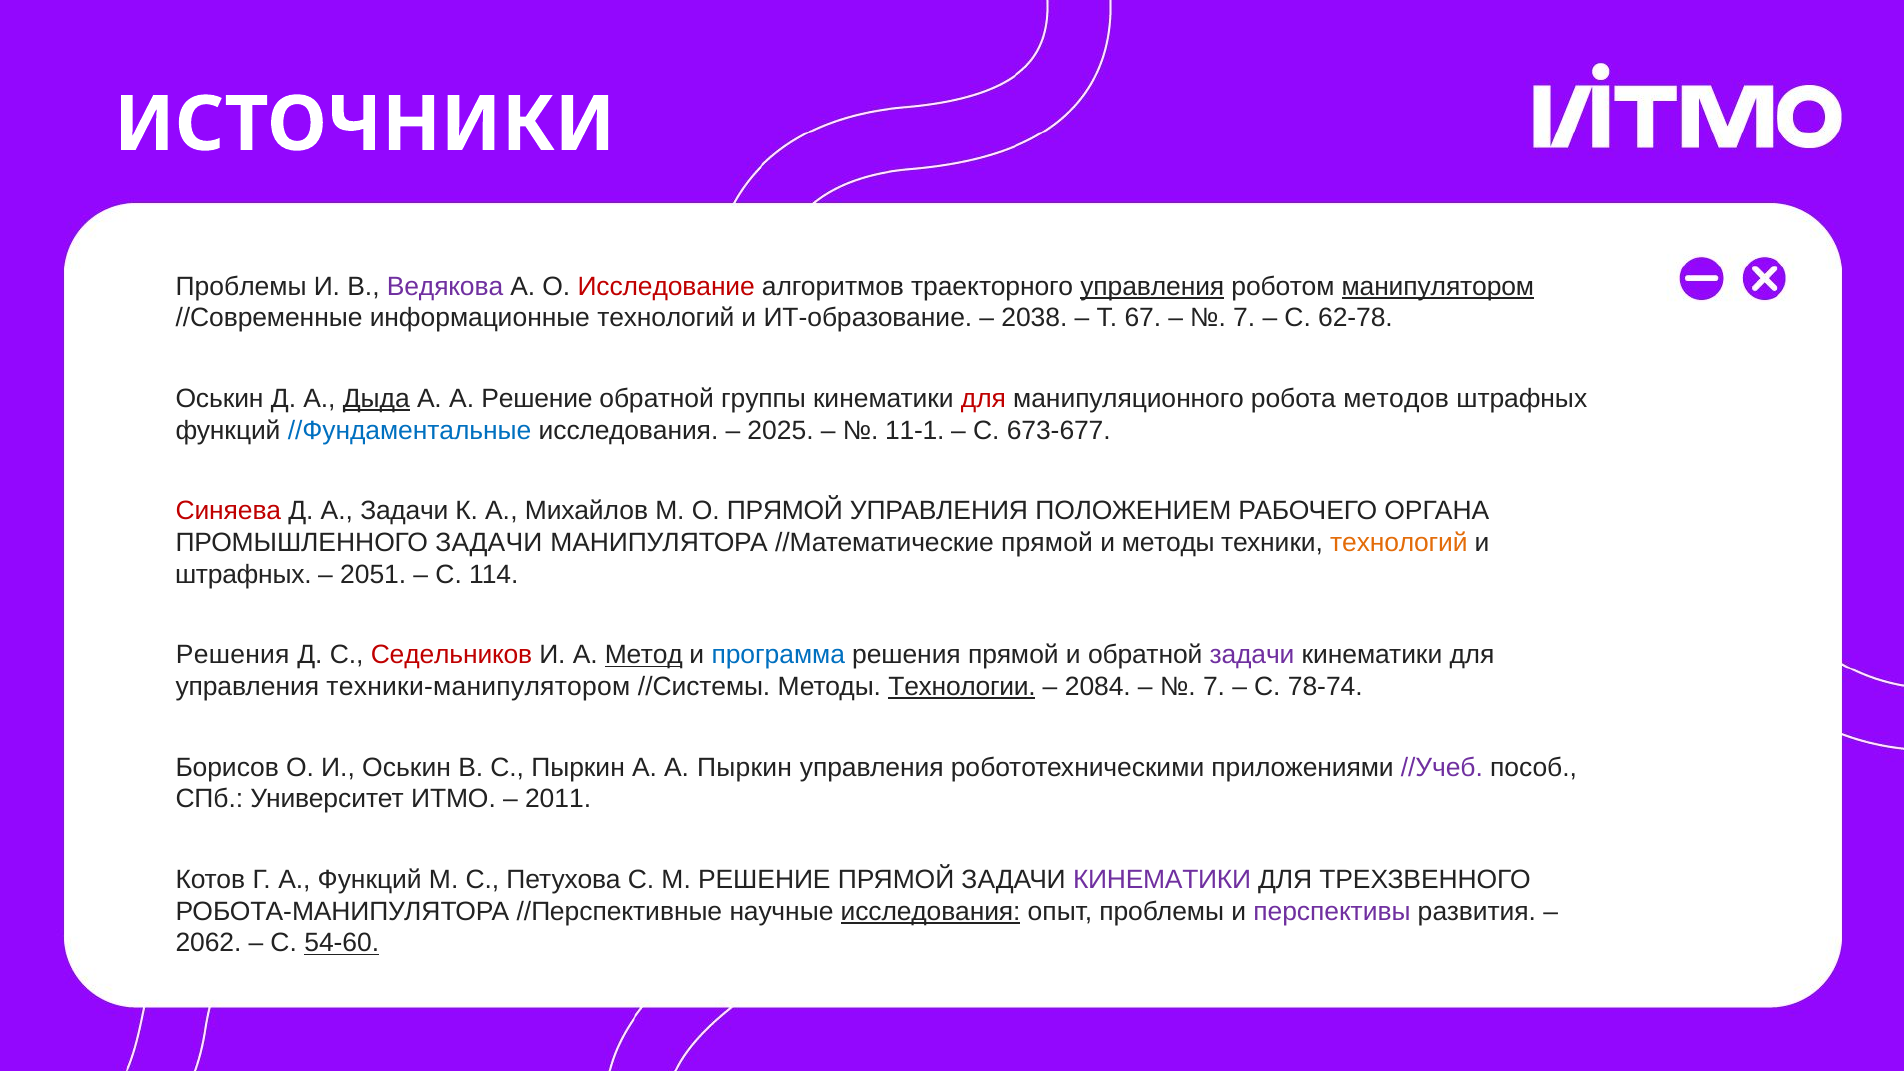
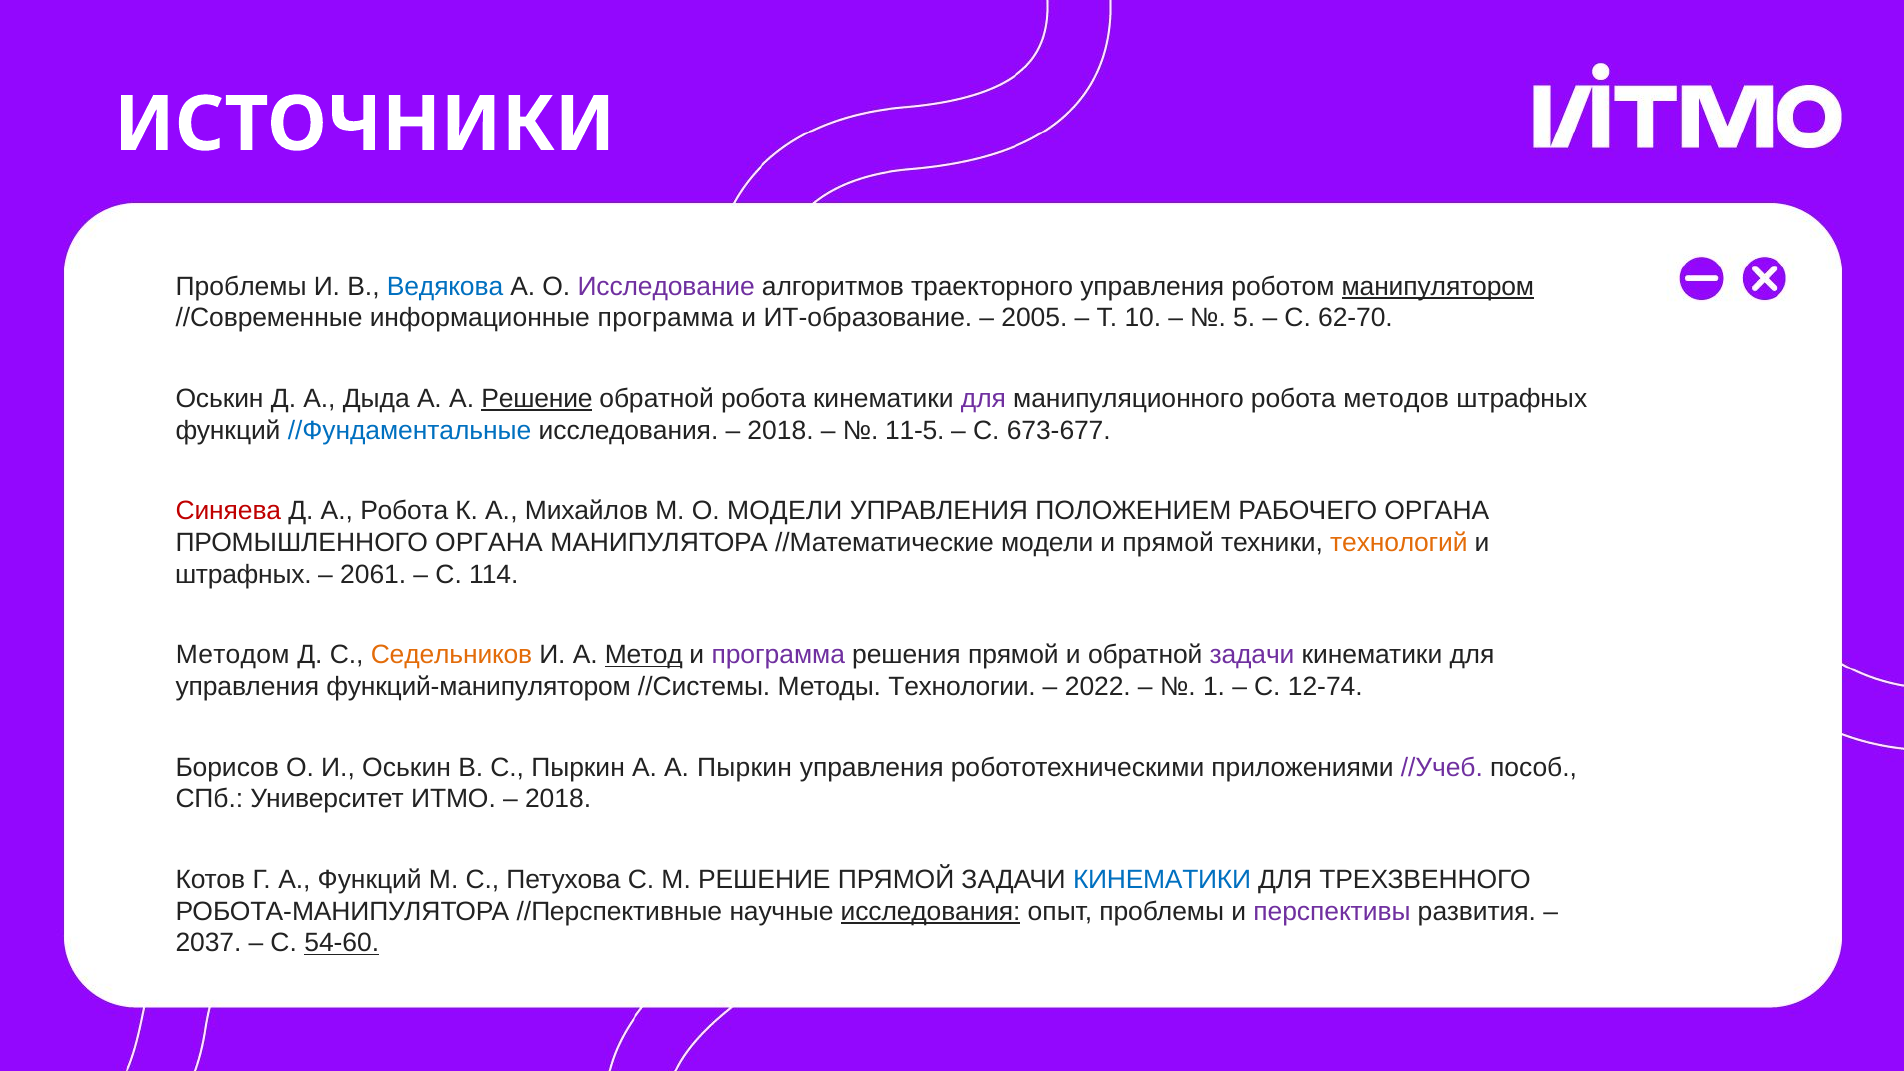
Ведякова colour: purple -> blue (445, 286)
Исследование colour: red -> purple (666, 286)
управления underline: present -> none (1152, 286)
информационные технологий: технологий -> программа (666, 318)
2038: 2038 -> 2005 (1034, 318)
67: 67 -> 10 (1143, 318)
7: 7 -> 5 (1244, 318)
62-78: 62-78 -> 62-70 (1355, 318)
Дыда underline: present -> none (376, 399)
Решение underline: none -> present (537, 399)
обратной группы: группы -> робота (764, 399)
для colour: red -> purple (983, 399)
2025: 2025 -> 2018 (781, 430)
11-1: 11-1 -> 11-5 (915, 430)
А Задачи: Задачи -> Робота (404, 511)
О ПРЯМОЙ: ПРЯМОЙ -> МОДЕЛИ (785, 511)
ПРОМЫШЛЕННОГО ЗАДАЧИ: ЗАДАЧИ -> ОРГАНА (489, 543)
//Математические прямой: прямой -> модели (1047, 543)
и методы: методы -> прямой (1168, 543)
2051: 2051 -> 2061 (373, 575)
Решения: Решения -> Методом (233, 655)
Седельников colour: red -> orange (451, 655)
программа colour: blue -> purple (778, 655)
техники-манипулятором: техники-манипулятором -> функций-манипулятором (479, 687)
Технологии underline: present -> none (962, 687)
2084: 2084 -> 2022 (1098, 687)
7: 7 -> 1 (1214, 687)
78-74: 78-74 -> 12-74 (1325, 687)
2011: 2011 -> 2018 (558, 799)
КИНЕМАТИКИ colour: purple -> blue (1162, 880)
2062: 2062 -> 2037 (208, 943)
